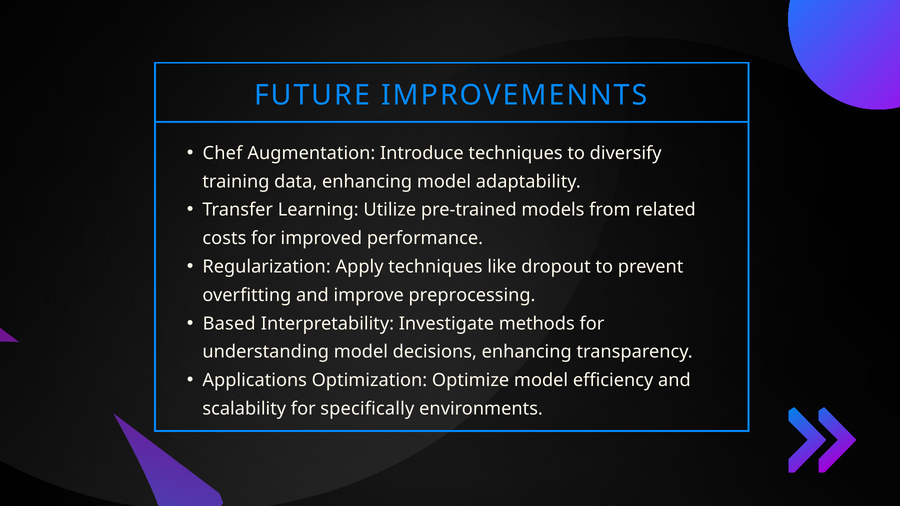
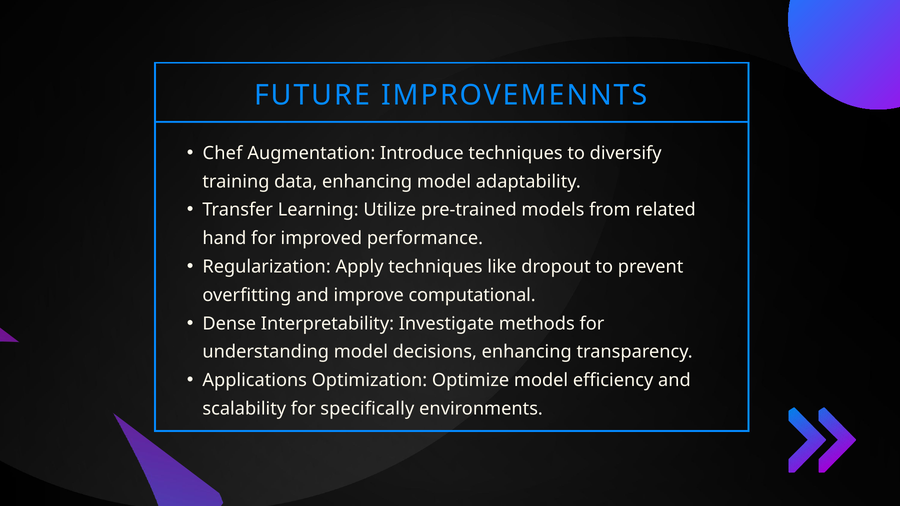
costs: costs -> hand (224, 239)
preprocessing: preprocessing -> computational (472, 295)
Based: Based -> Dense (229, 324)
